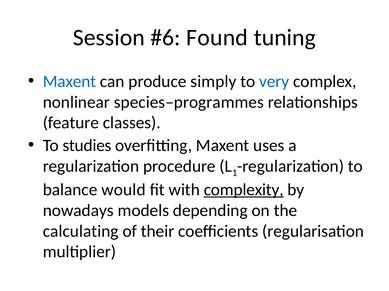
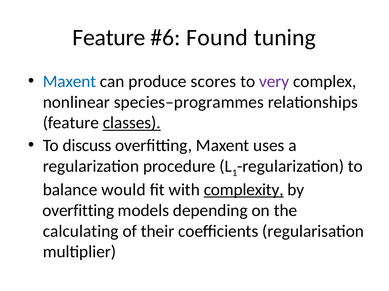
Session: Session -> Feature (109, 38)
simply: simply -> scores (213, 82)
very colour: blue -> purple (274, 82)
classes underline: none -> present (132, 123)
studies: studies -> discuss (87, 146)
nowadays: nowadays -> overfitting (78, 211)
